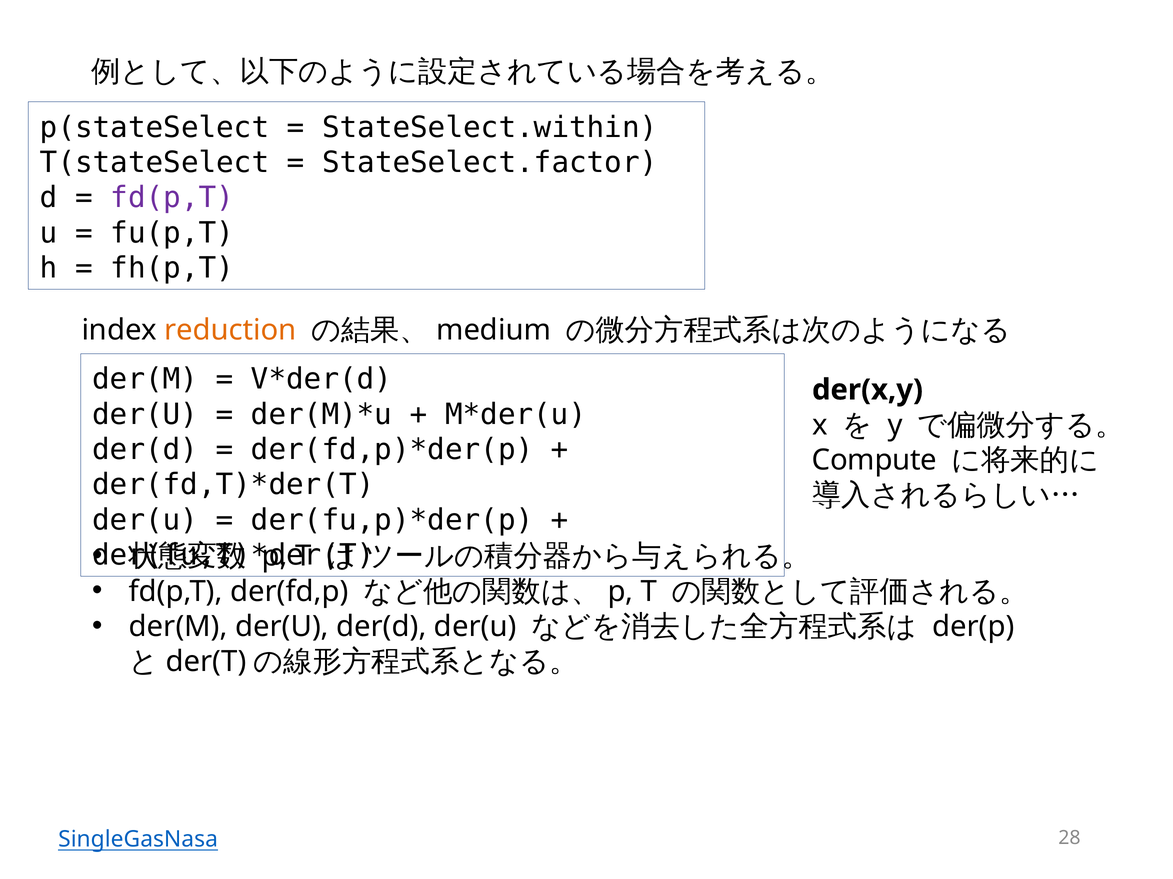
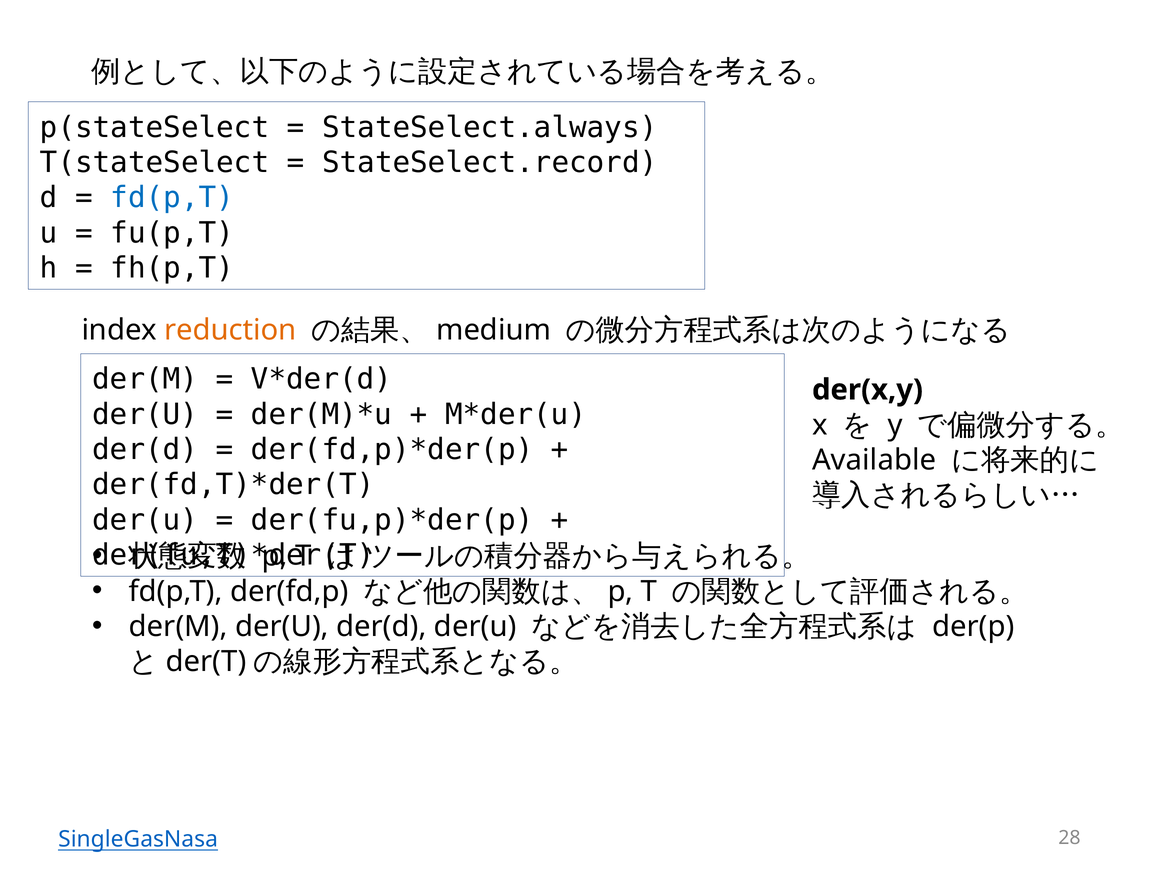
StateSelect.within: StateSelect.within -> StateSelect.always (490, 127)
StateSelect.factor: StateSelect.factor -> StateSelect.record (490, 163)
fd(p,T colour: purple -> blue (172, 198)
Compute: Compute -> Available (874, 461)
